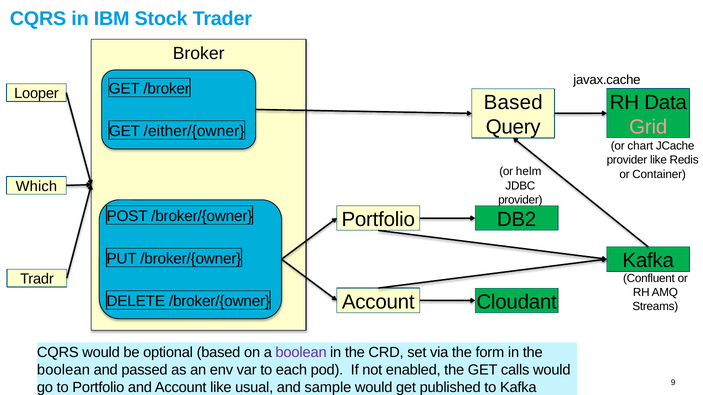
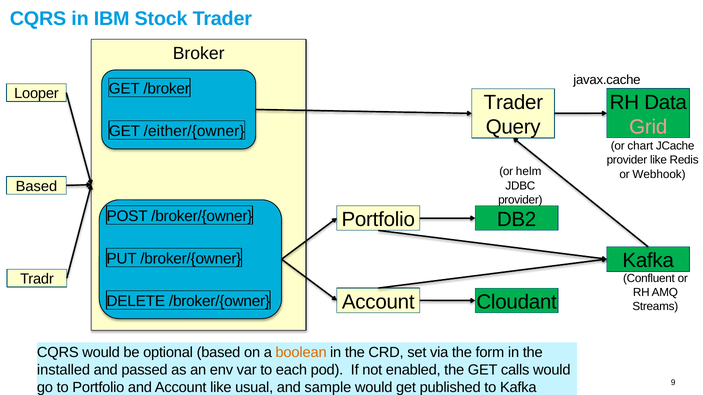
Based: Based -> Trader (513, 103)
Container: Container -> Webhook (659, 174)
Which: Which -> Based (36, 187)
boolean colour: purple -> orange (301, 353)
boolean: boolean -> installed (64, 370)
